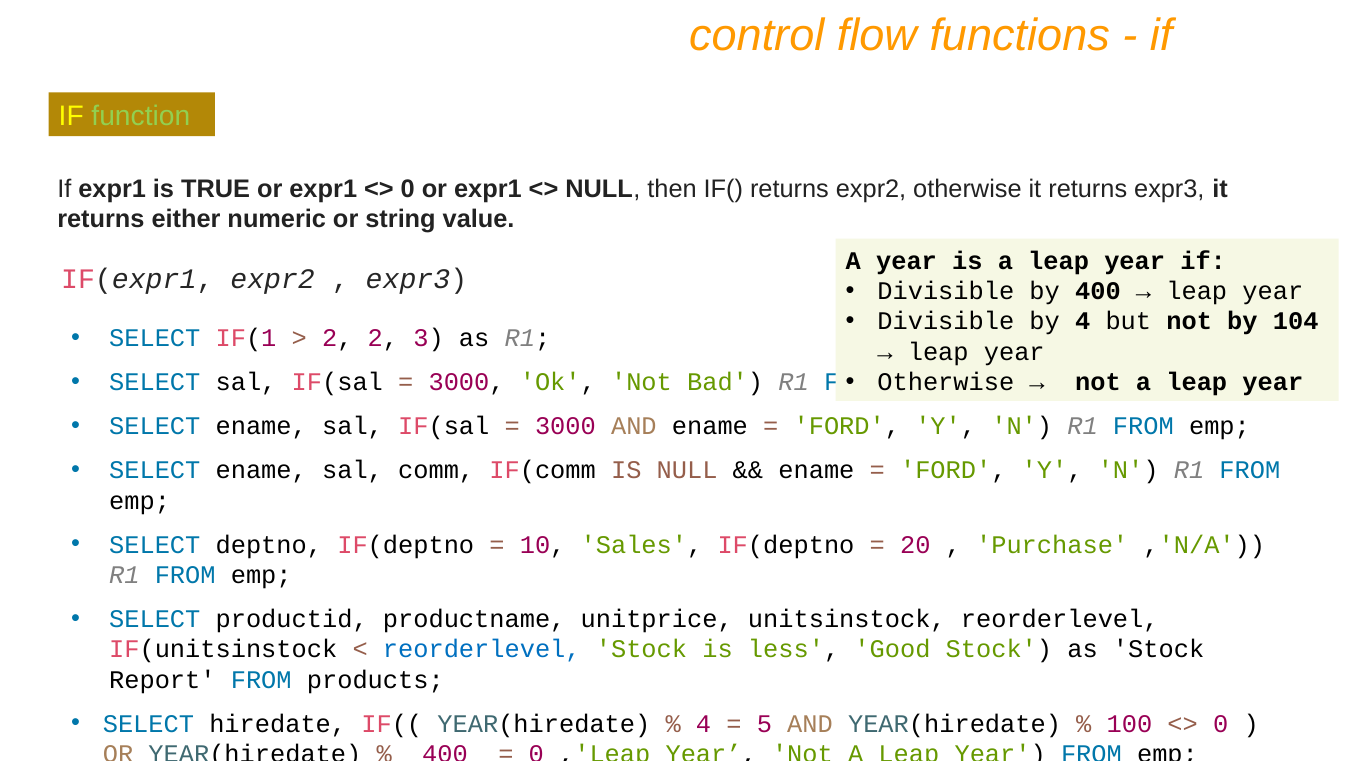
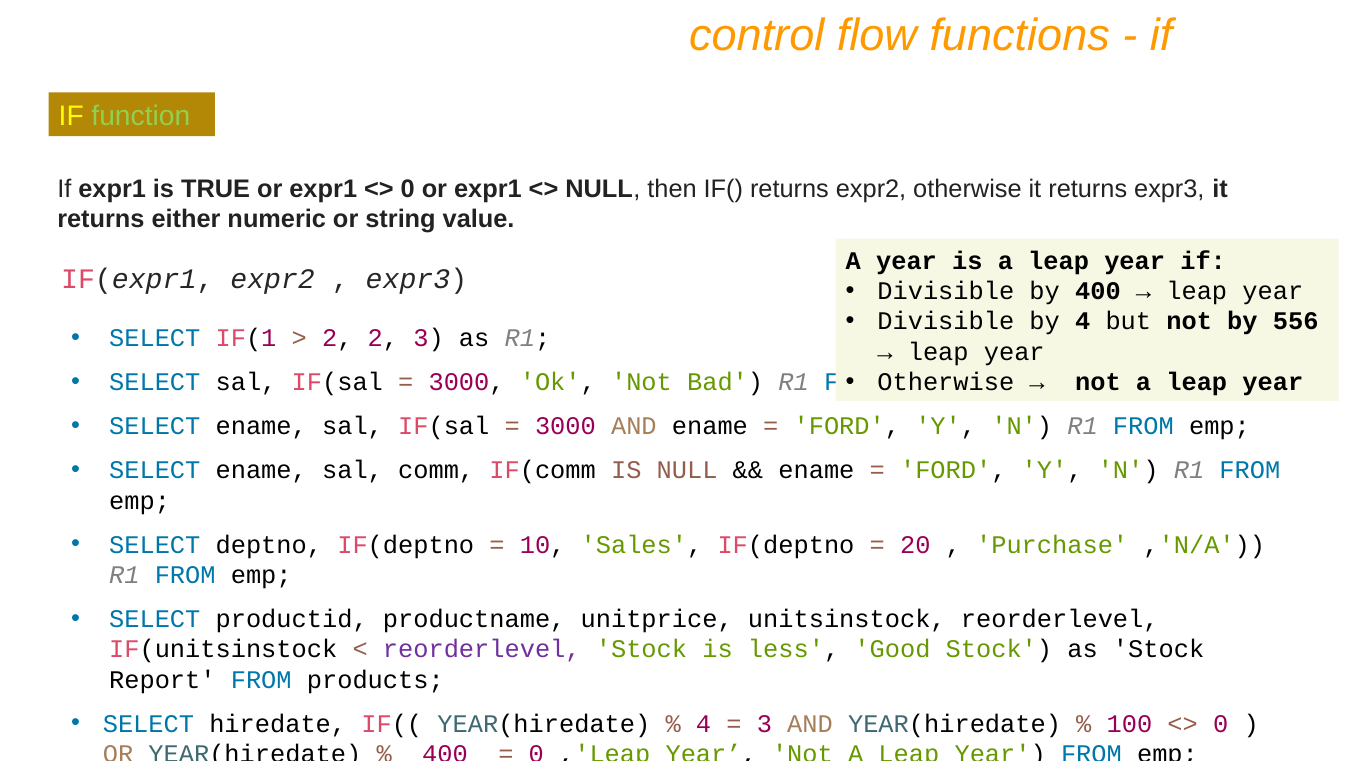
104: 104 -> 556 (1296, 321)
reorderlevel colour: blue -> purple (482, 649)
5: 5 -> 3 (764, 723)
